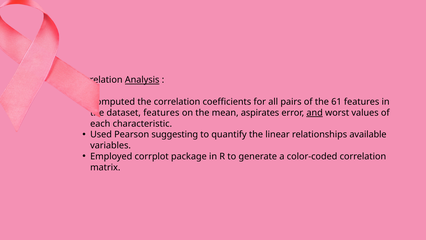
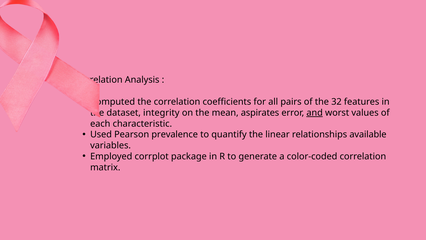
Analysis underline: present -> none (142, 80)
61: 61 -> 32 (336, 102)
dataset features: features -> integrity (161, 113)
suggesting: suggesting -> prevalence (175, 134)
